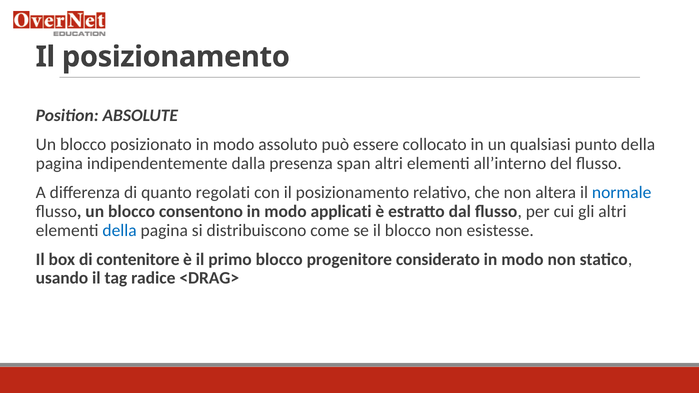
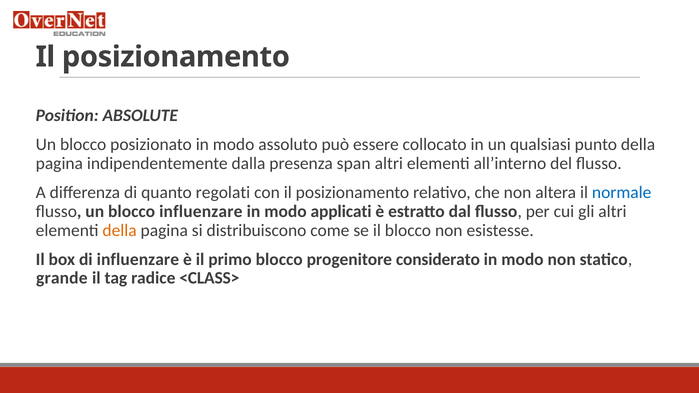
blocco consentono: consentono -> influenzare (201, 212)
della colour: blue -> orange (120, 230)
di contenitore: contenitore -> influenzare (138, 259)
usando: usando -> grande (62, 278)
<DRAG>: <DRAG> -> <CLASS> (209, 278)
